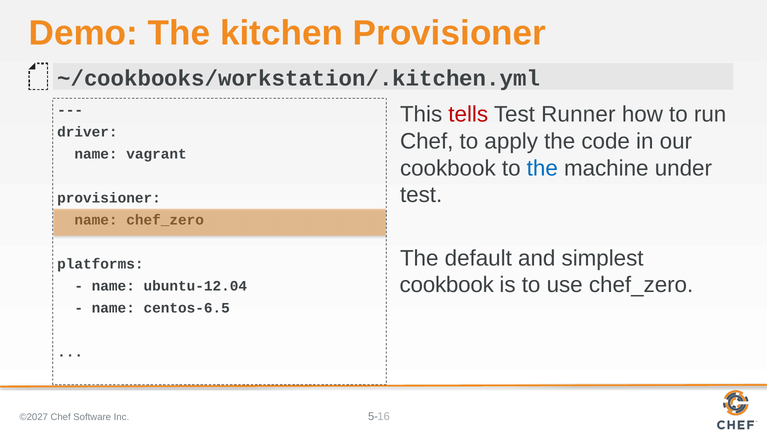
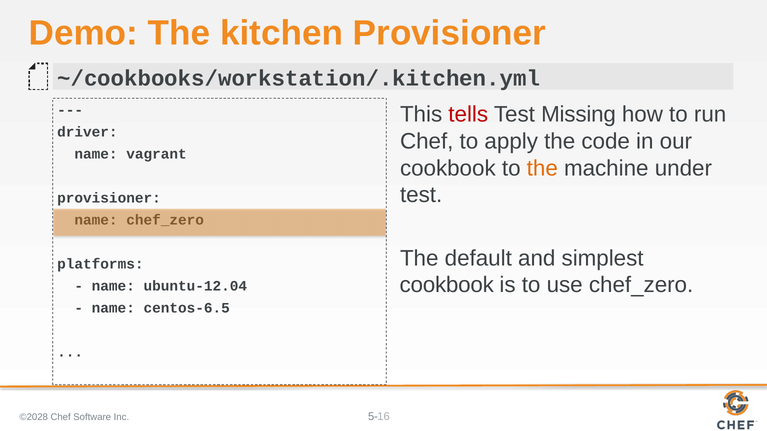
Runner: Runner -> Missing (579, 115)
the colour: blue -> orange (542, 168)
©2027: ©2027 -> ©2028 (34, 417)
